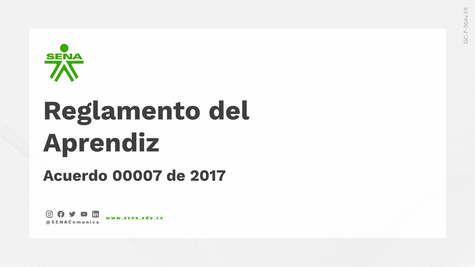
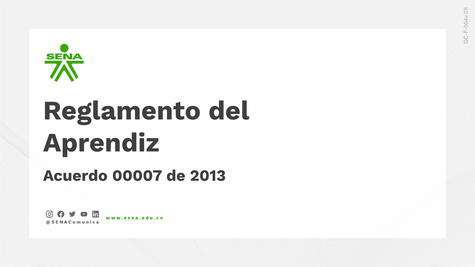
2017: 2017 -> 2013 (208, 176)
